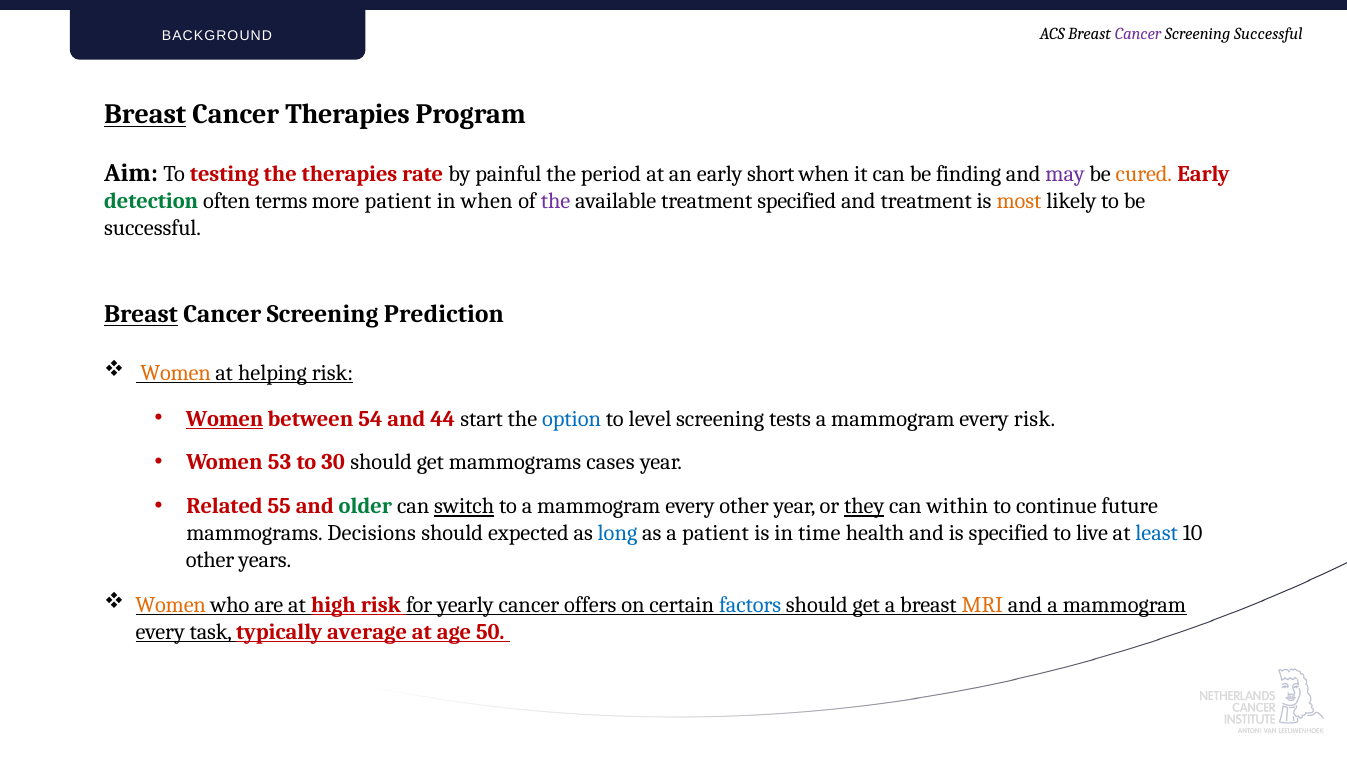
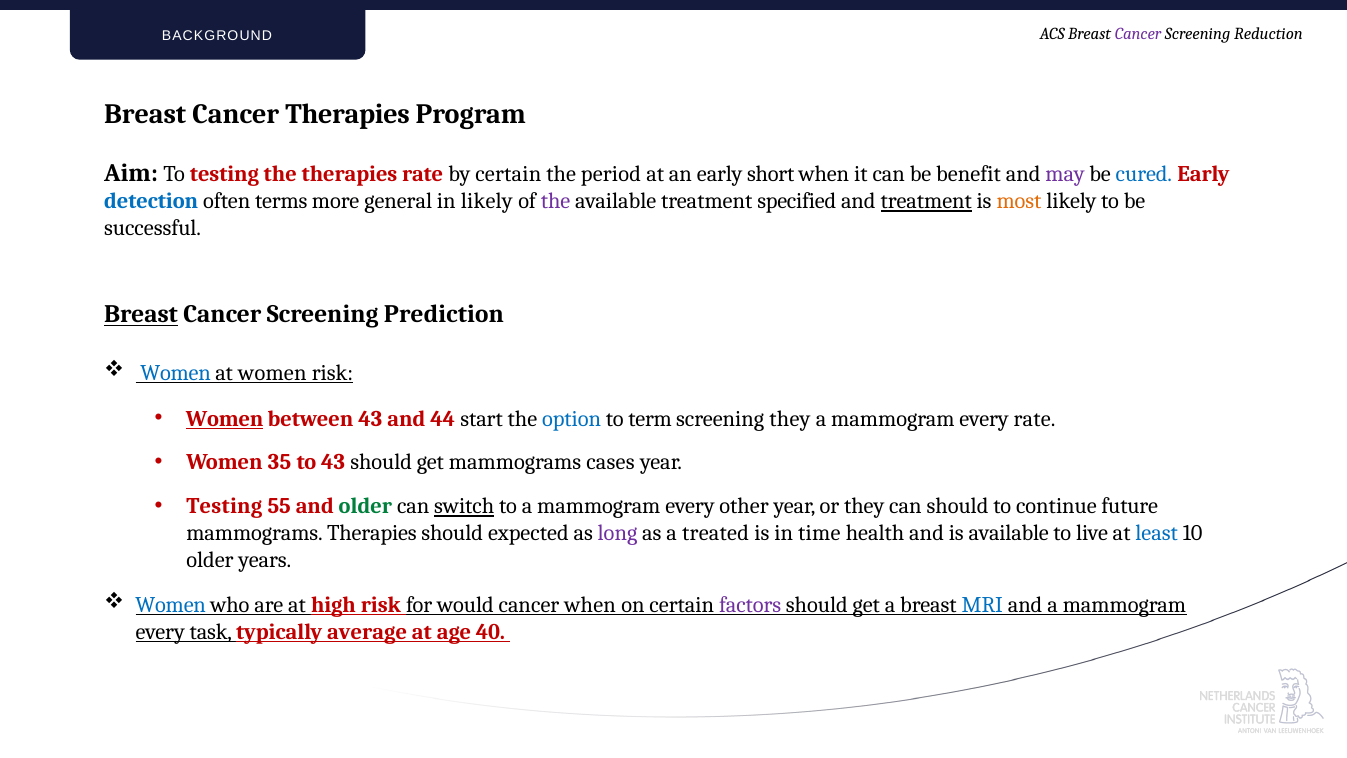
Screening Successful: Successful -> Reduction (1268, 34)
Breast underline: present -> none (145, 114)
by painful: painful -> certain (508, 174)
finding: finding -> benefit (969, 174)
cured colour: orange -> blue (1144, 174)
detection colour: green -> blue (151, 201)
more patient: patient -> general (398, 201)
in when: when -> likely (487, 201)
treatment underline: none -> present (926, 201)
Women colour: orange -> blue (176, 373)
at helping: helping -> women (272, 373)
between 54: 54 -> 43 (370, 419)
level: level -> term (650, 419)
screening tests: tests -> they (790, 419)
every risk: risk -> rate (1035, 419)
53: 53 -> 35 (280, 462)
to 30: 30 -> 43 (333, 462)
Related: Related -> Testing (224, 506)
they underline: present -> none (864, 506)
can within: within -> should (958, 506)
mammograms Decisions: Decisions -> Therapies (372, 533)
long colour: blue -> purple (617, 533)
a patient: patient -> treated (716, 533)
is specified: specified -> available (1009, 533)
other: other -> older (210, 560)
Women colour: orange -> blue (171, 605)
yearly: yearly -> would (465, 605)
cancer offers: offers -> when (590, 605)
factors colour: blue -> purple (750, 605)
MRI colour: orange -> blue (982, 605)
50: 50 -> 40 (490, 632)
